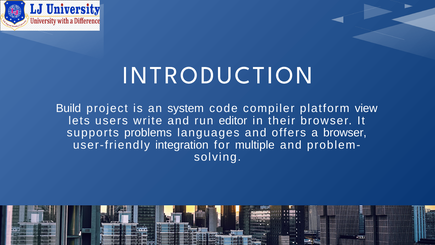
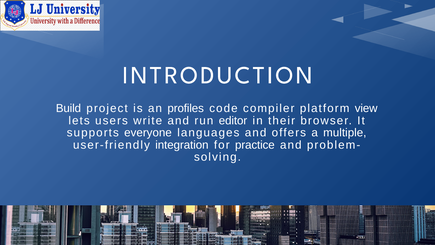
system: system -> profiles (186, 108)
problems: problems -> everyone (148, 133)
a browser: browser -> multiple (345, 133)
multiple: multiple -> practice (255, 145)
